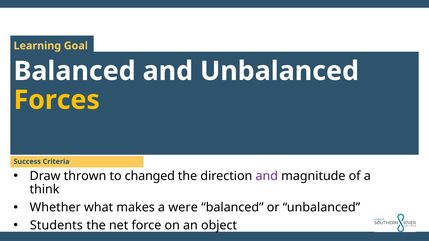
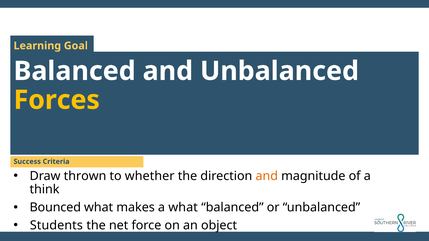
changed: changed -> whether (150, 176)
and colour: purple -> orange (267, 176)
Whether: Whether -> Bounced (55, 208)
a were: were -> what (183, 208)
